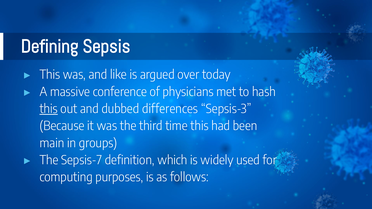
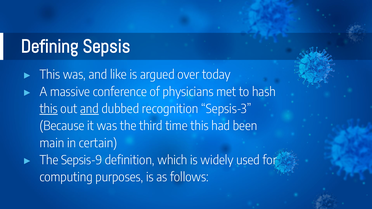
and underline: none -> present (89, 109)
differences: differences -> recognition (170, 109)
groups: groups -> certain (98, 143)
Sepsis-7: Sepsis-7 -> Sepsis-9 (82, 160)
